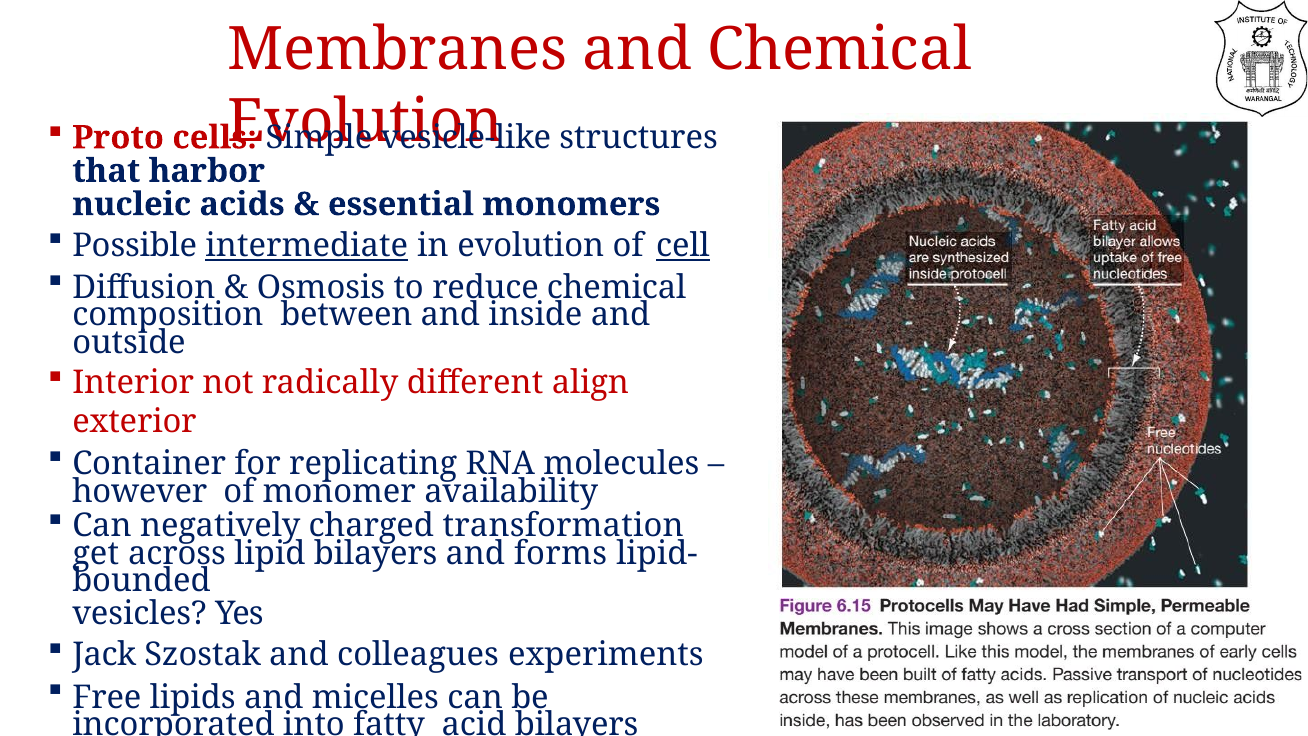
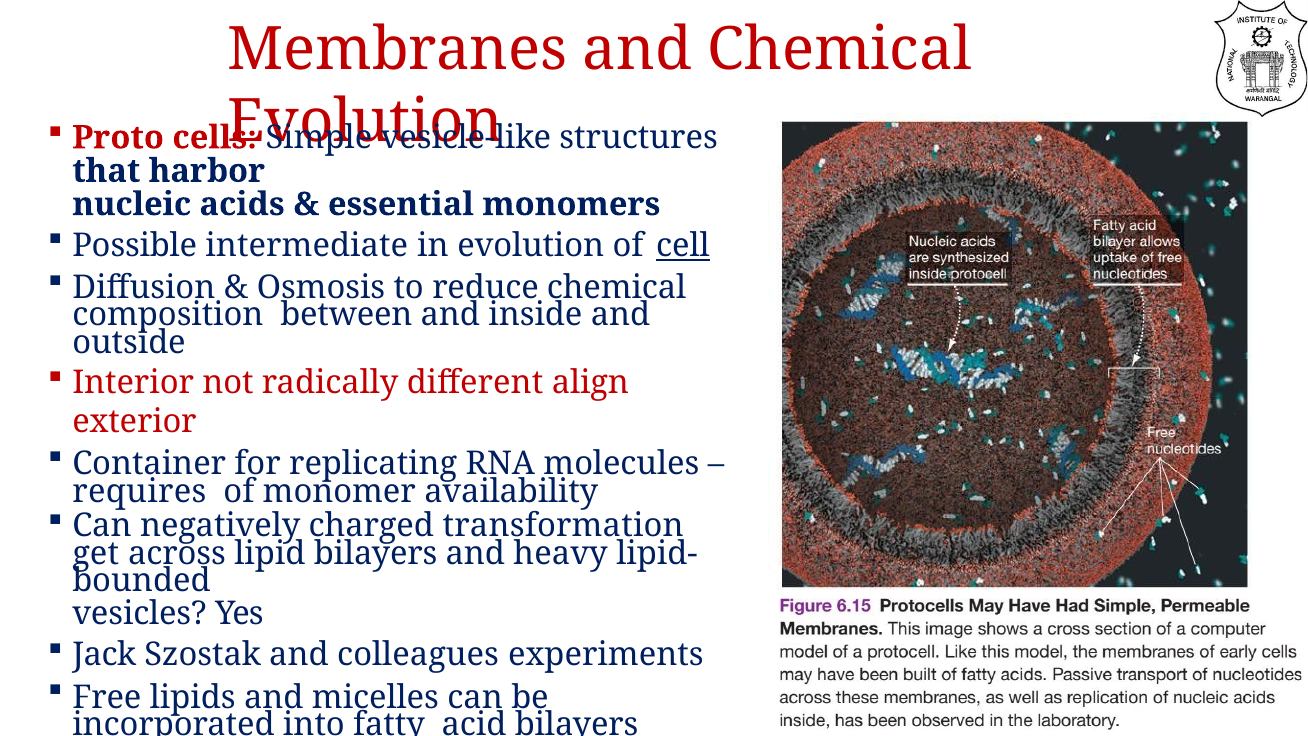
intermediate underline: present -> none (307, 245)
however: however -> requires (139, 491)
forms: forms -> heavy (561, 553)
